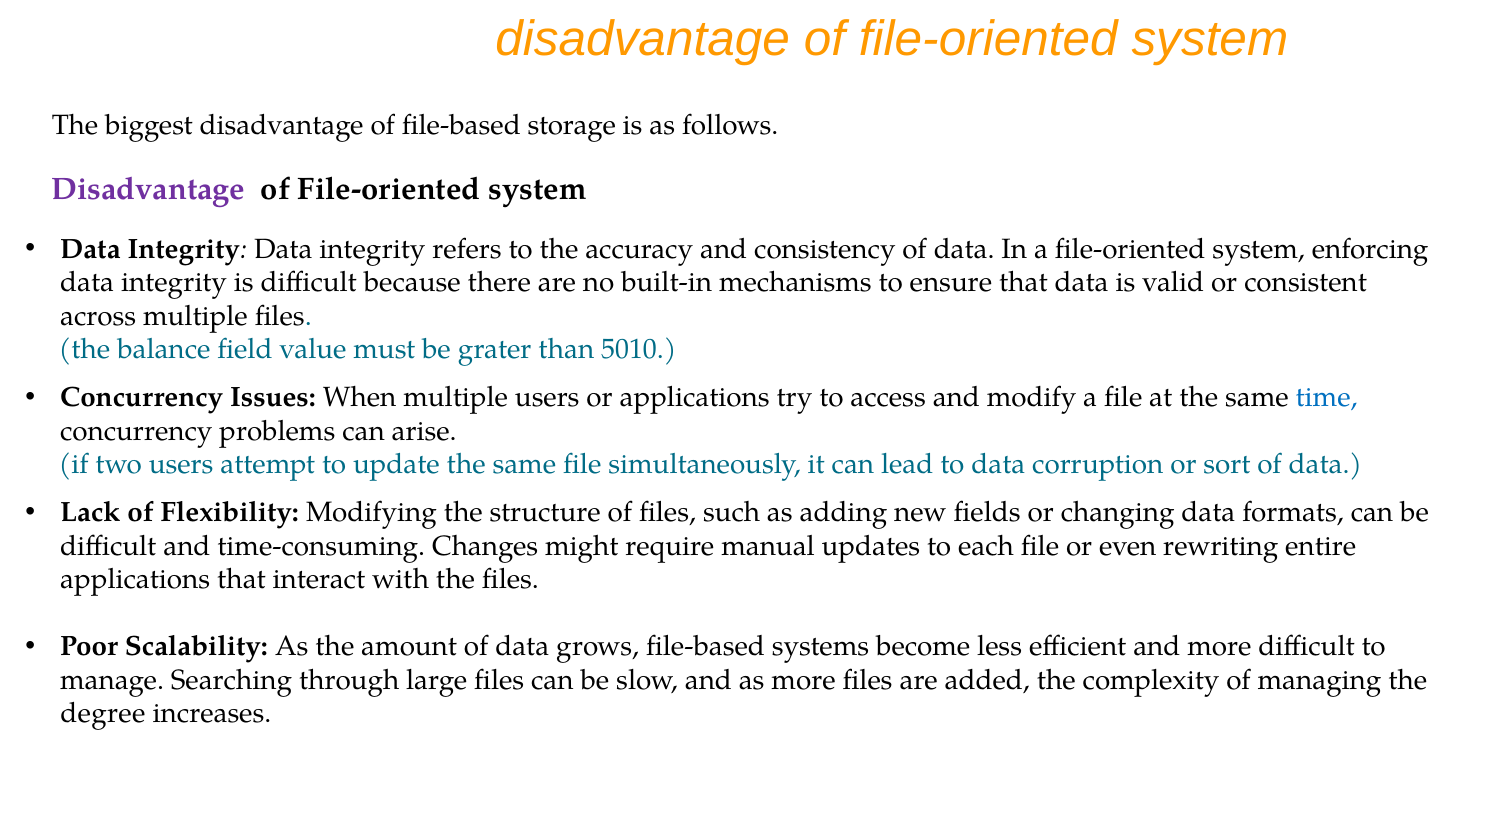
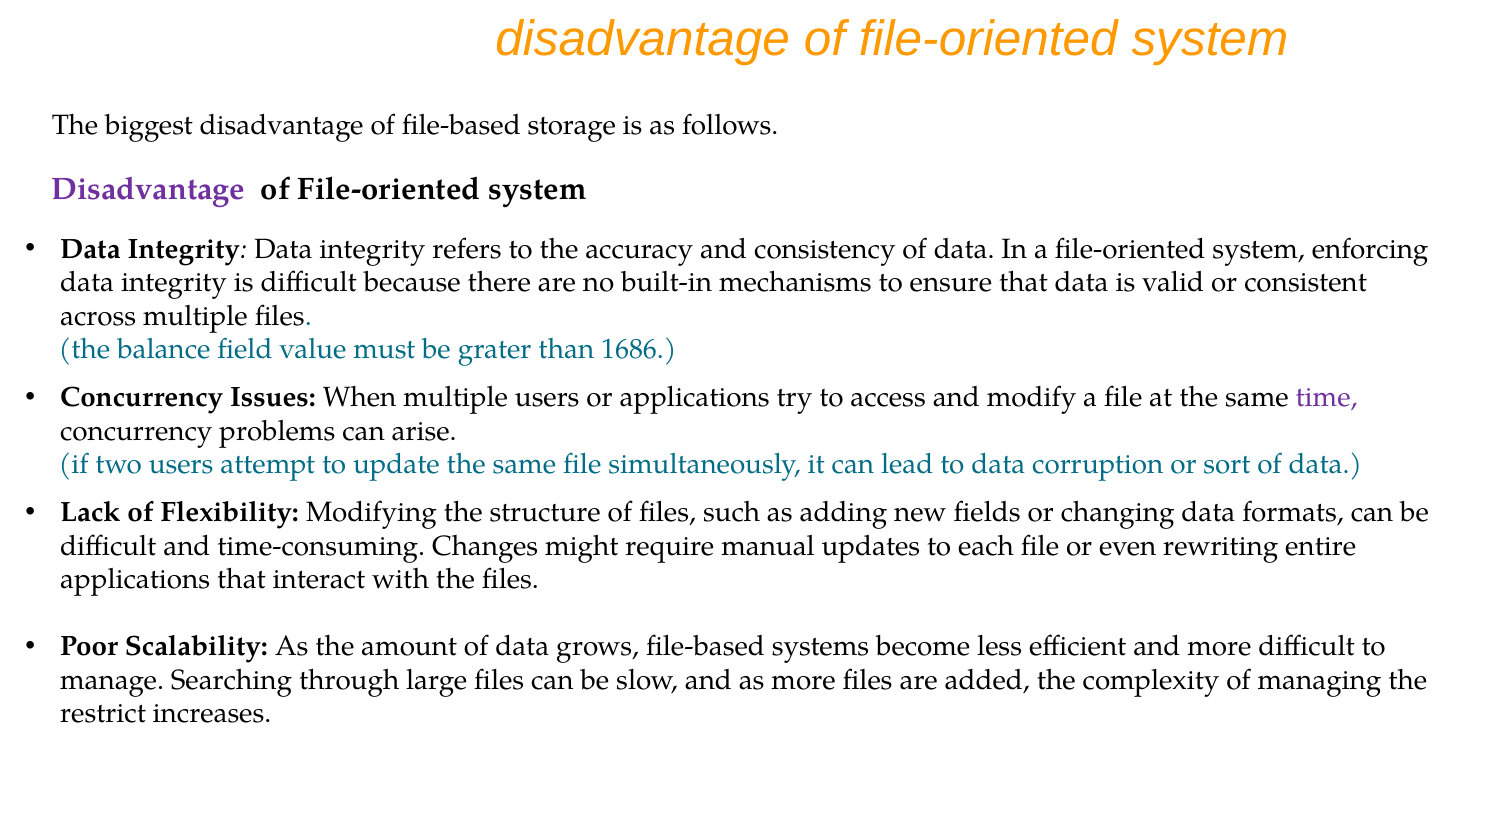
5010: 5010 -> 1686 (639, 349)
time colour: blue -> purple (1327, 397)
degree: degree -> restrict (103, 713)
